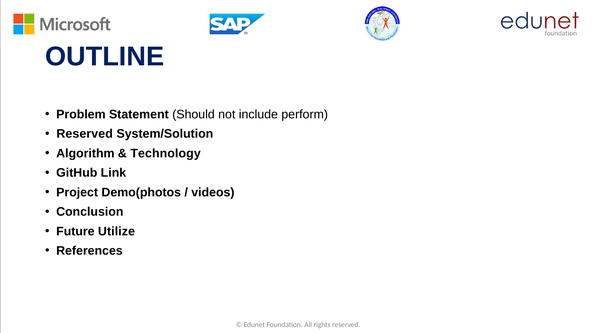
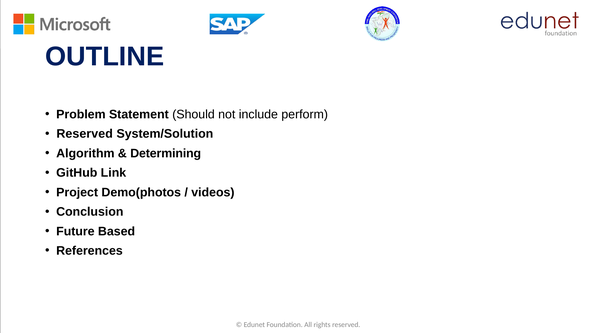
Technology: Technology -> Determining (166, 153)
Utilize: Utilize -> Based (117, 231)
